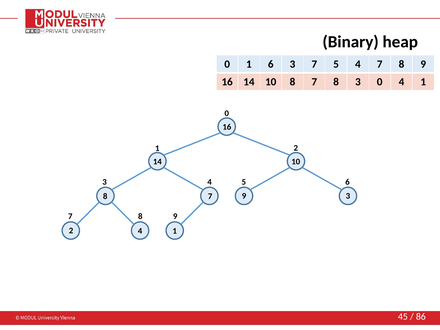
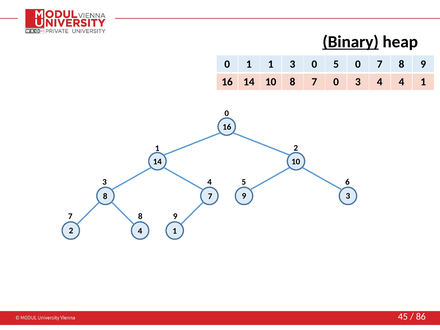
Binary underline: none -> present (351, 42)
0 1 6: 6 -> 1 (271, 64)
3 7: 7 -> 0 (314, 64)
5 4: 4 -> 0 (358, 64)
8 7 8: 8 -> 0 (336, 82)
0: 0 -> 4 (380, 82)
